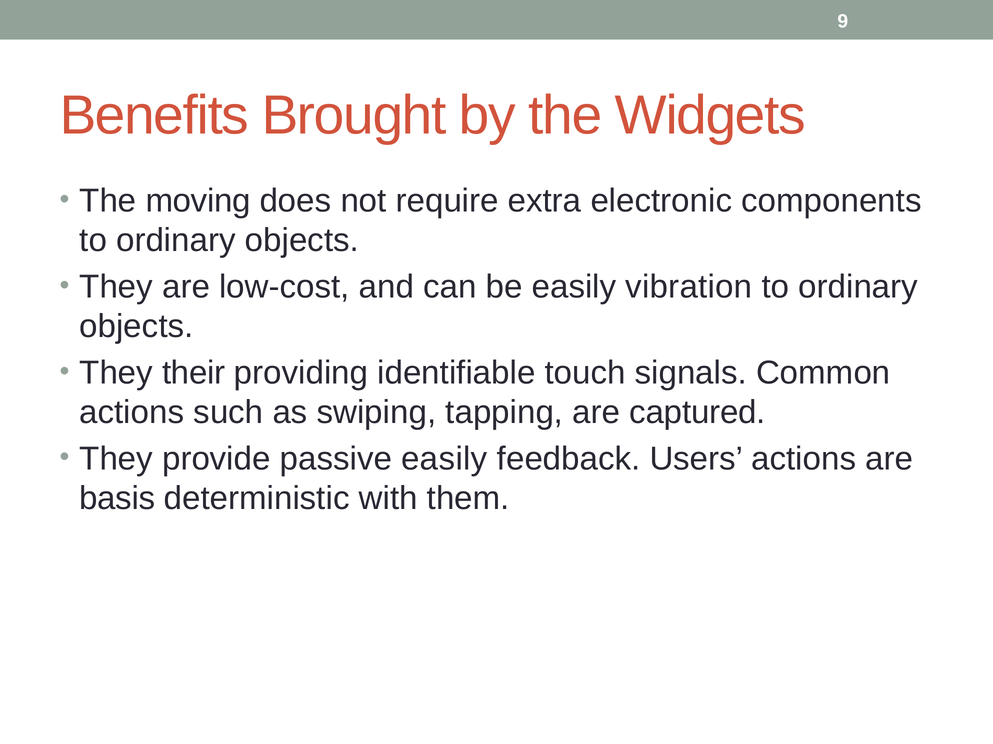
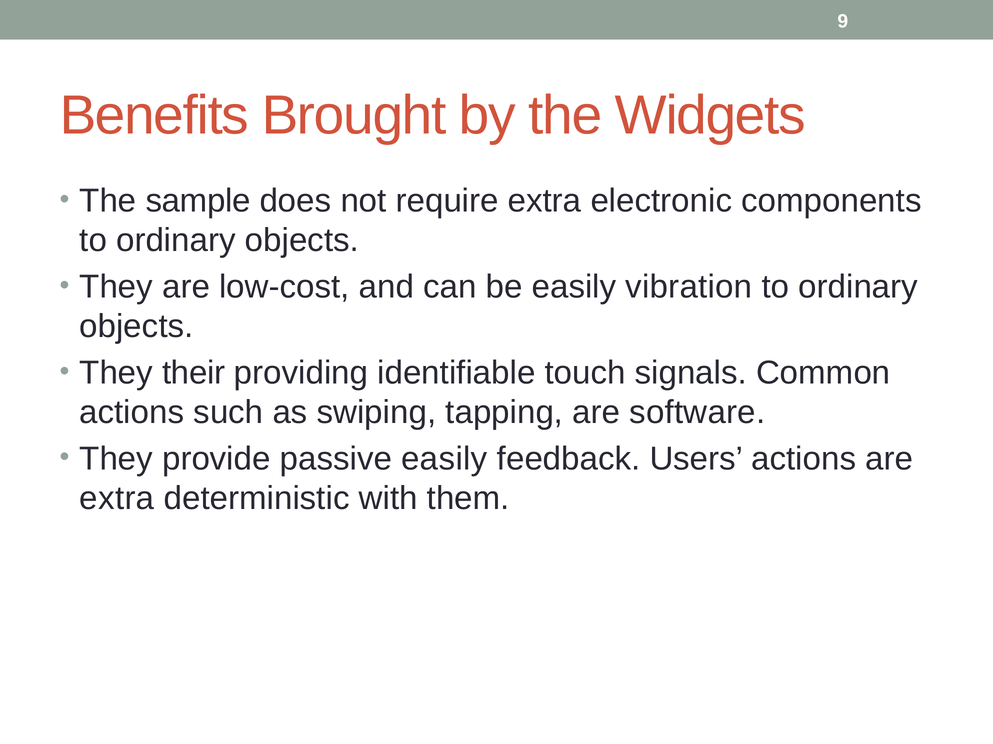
moving: moving -> sample (198, 201)
captured: captured -> software (697, 413)
basis: basis -> extra (117, 499)
